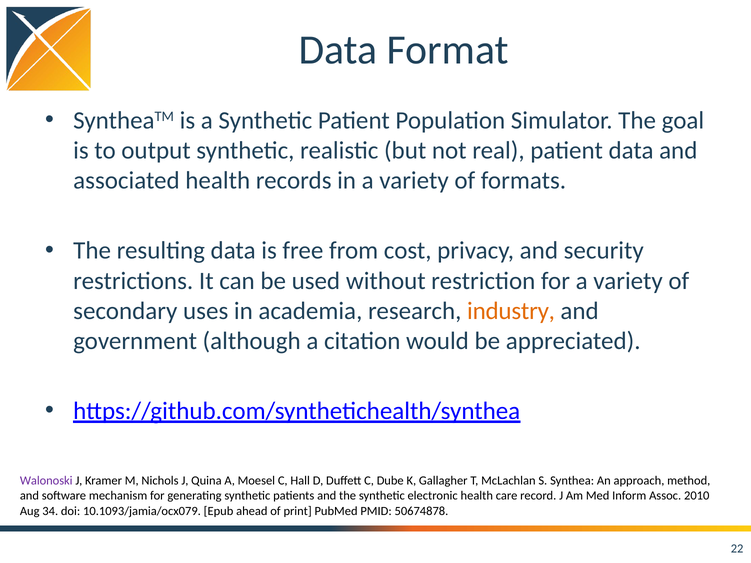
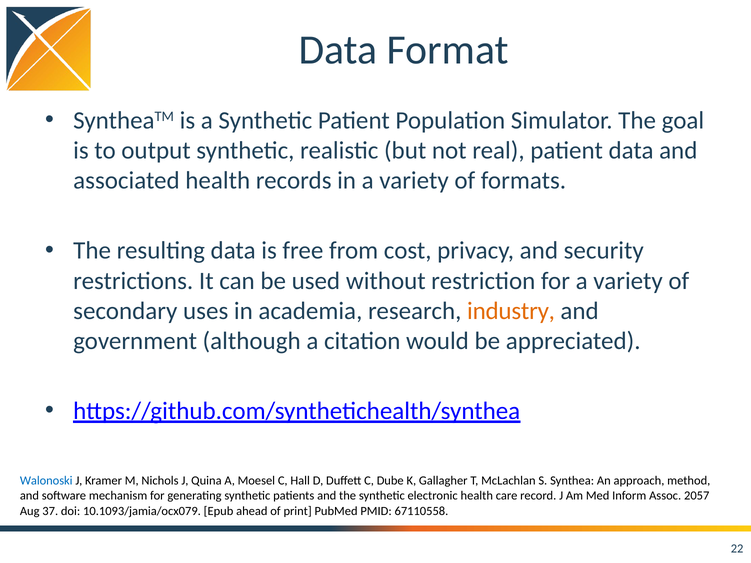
Walonoski colour: purple -> blue (46, 481)
2010: 2010 -> 2057 (697, 496)
34: 34 -> 37 (50, 511)
50674878: 50674878 -> 67110558 (421, 511)
